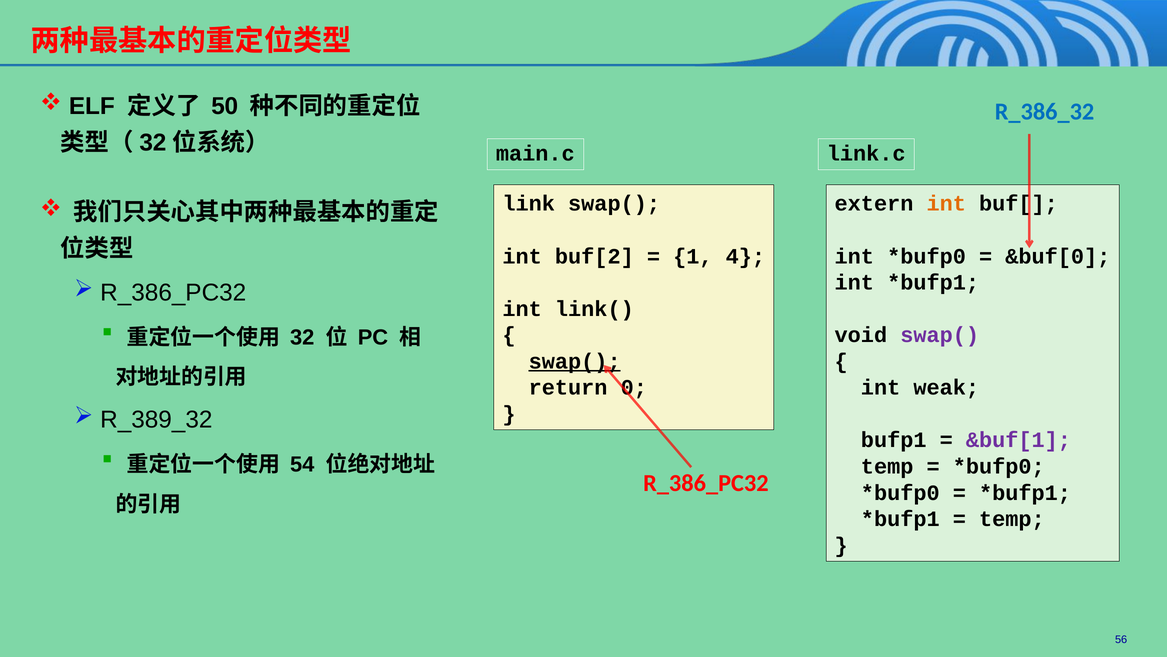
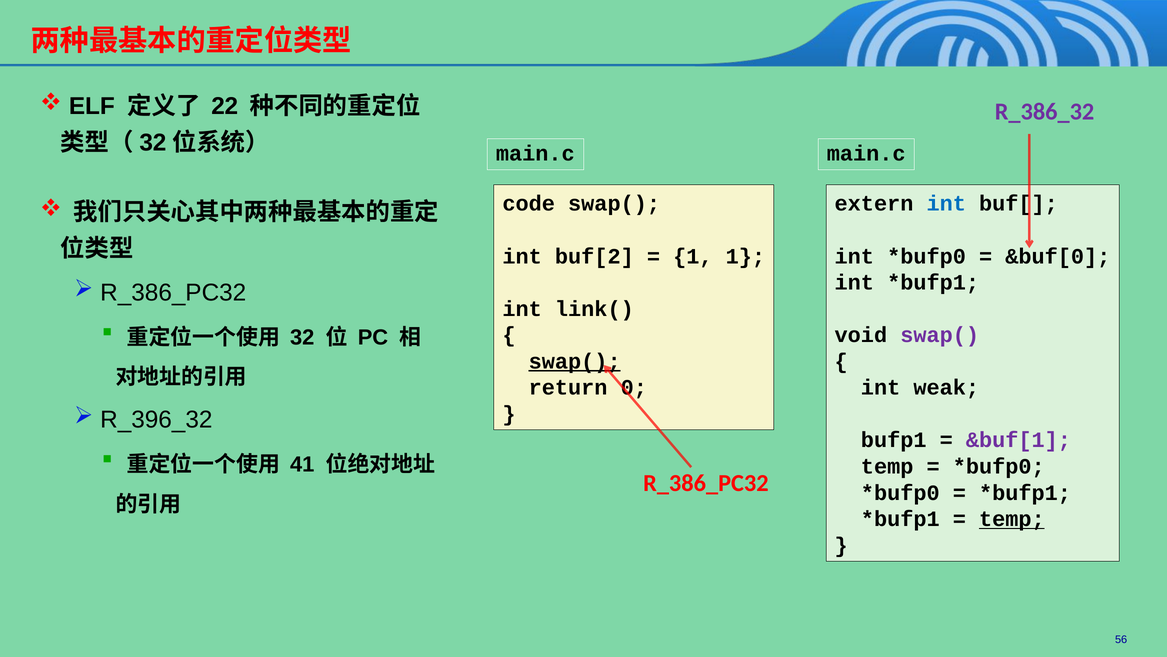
50: 50 -> 22 (225, 106)
R_386_32 colour: blue -> purple (1045, 112)
main.c link.c: link.c -> main.c (866, 153)
link: link -> code (529, 204)
int colour: orange -> blue (946, 204)
1 4: 4 -> 1 (745, 256)
R_389_32: R_389_32 -> R_396_32 (156, 419)
54: 54 -> 41 (302, 464)
temp underline: none -> present (1012, 519)
